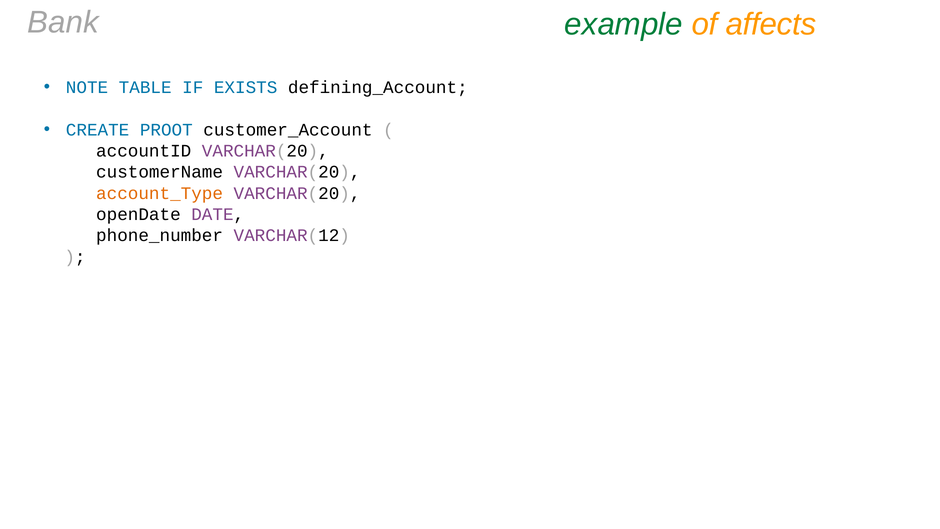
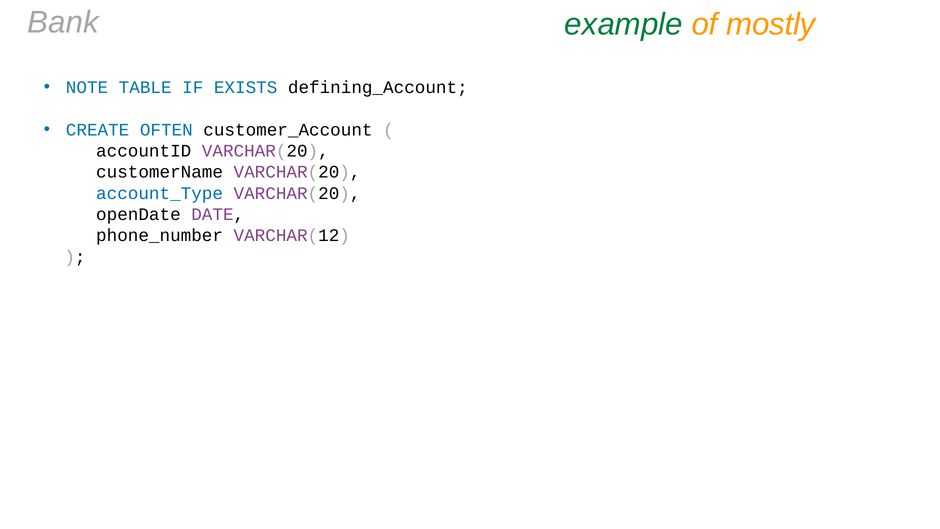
affects: affects -> mostly (771, 24)
PROOT: PROOT -> OFTEN (166, 130)
account_Type colour: orange -> blue (160, 193)
